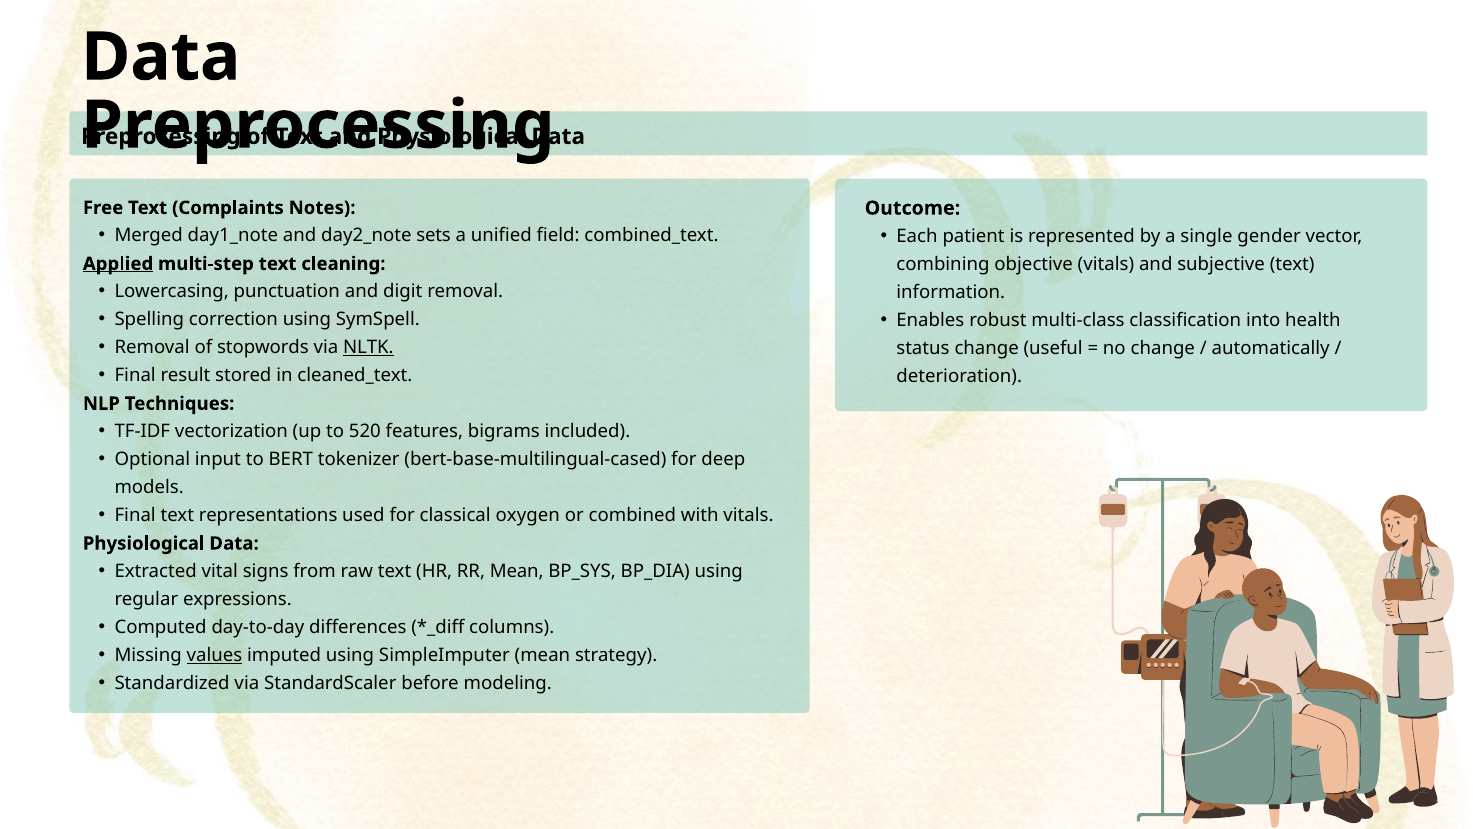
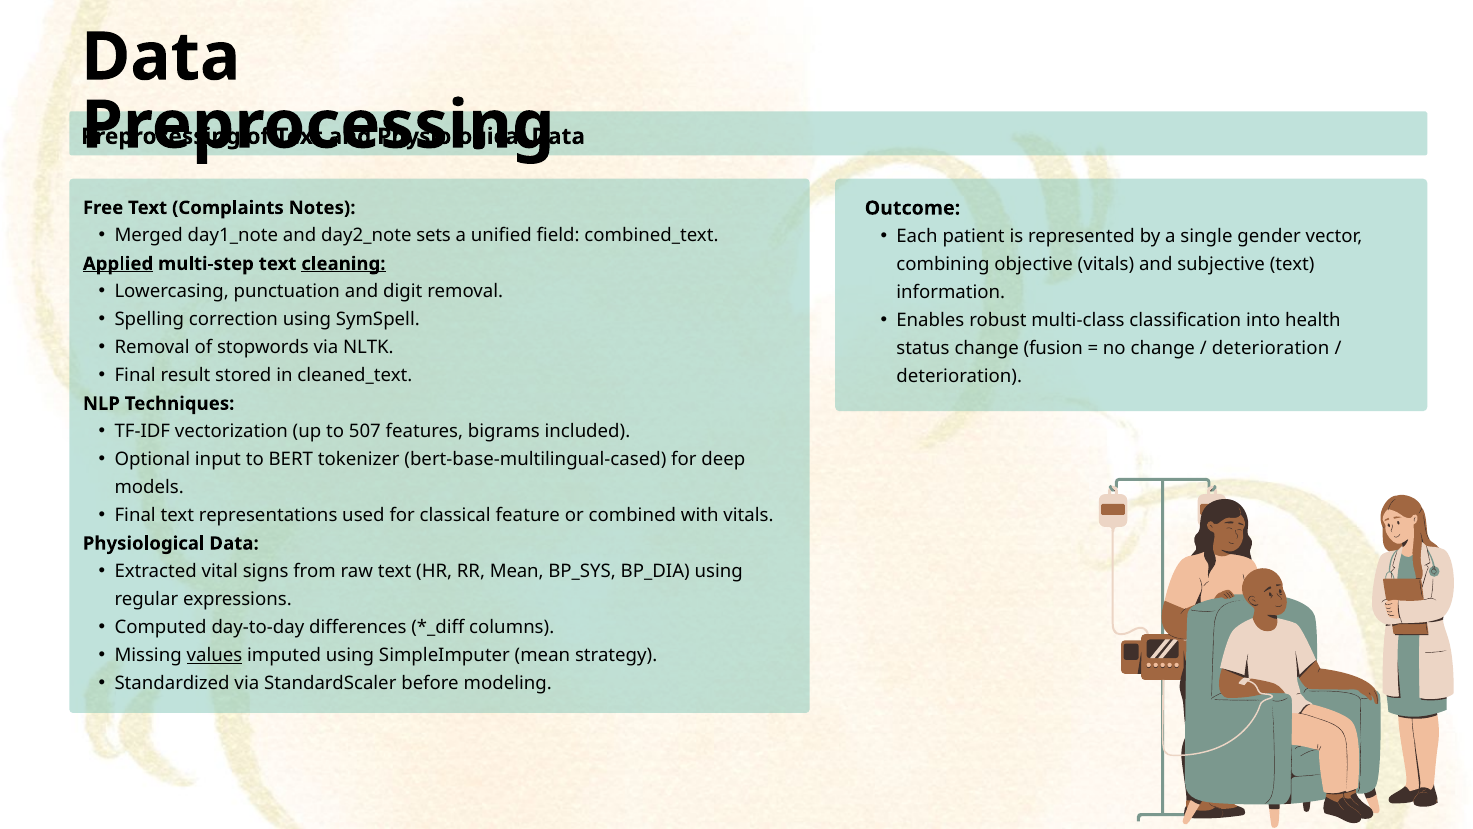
cleaning underline: none -> present (343, 264)
NLTK underline: present -> none (368, 347)
useful: useful -> fusion (1053, 348)
automatically: automatically -> deterioration (1271, 348)
520: 520 -> 507 (365, 431)
oxygen: oxygen -> feature (528, 515)
